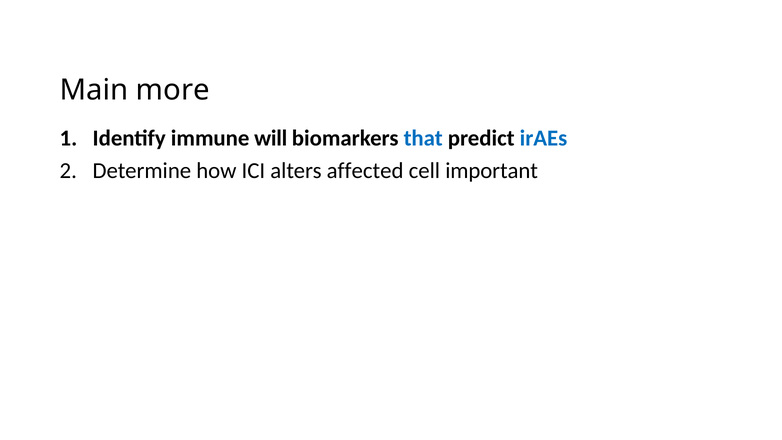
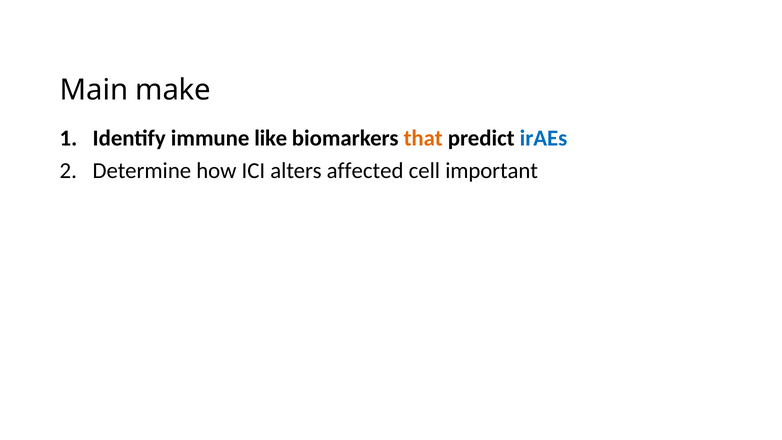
more: more -> make (173, 90)
will: will -> like (271, 138)
that colour: blue -> orange (423, 138)
